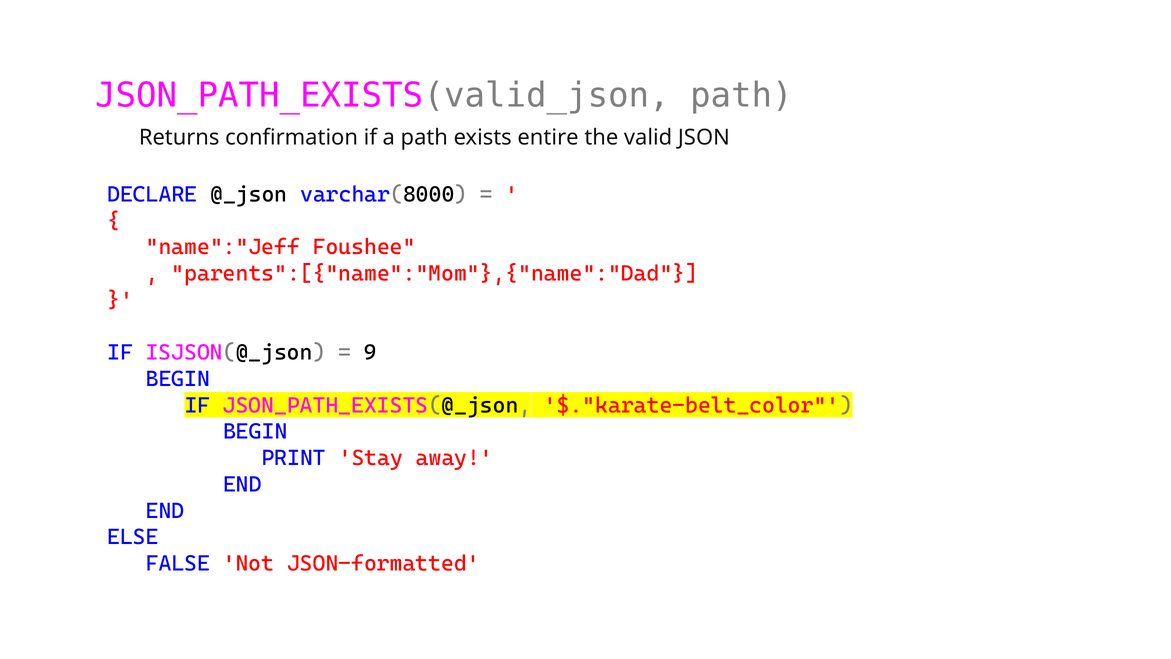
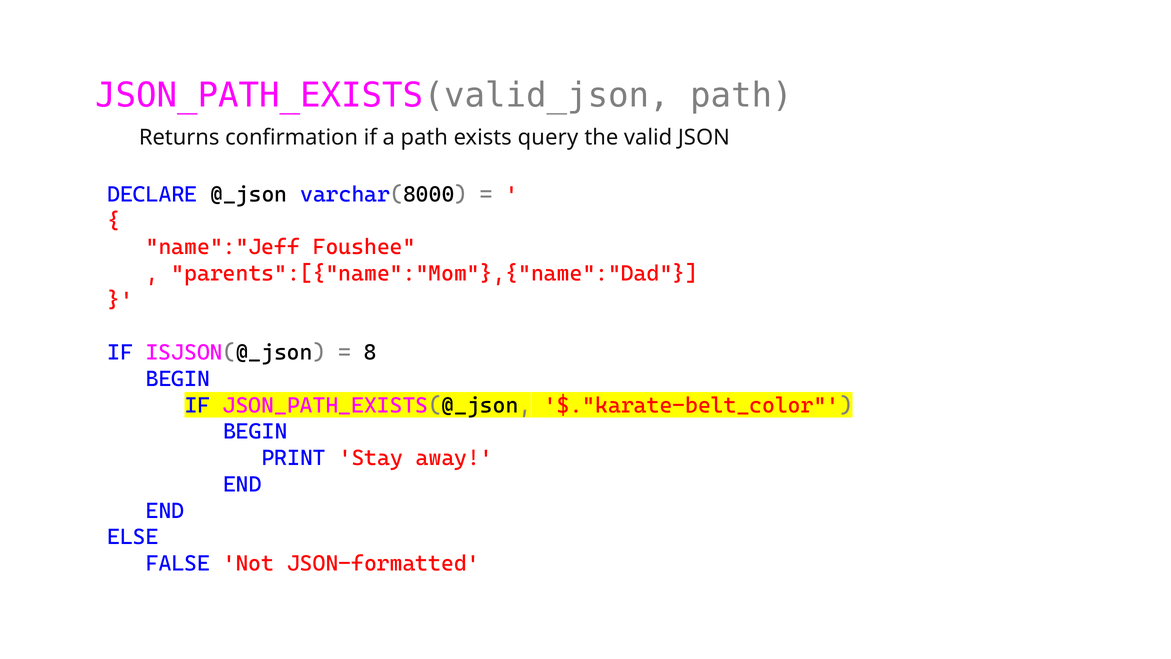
entire: entire -> query (548, 137)
9: 9 -> 8 (370, 352)
